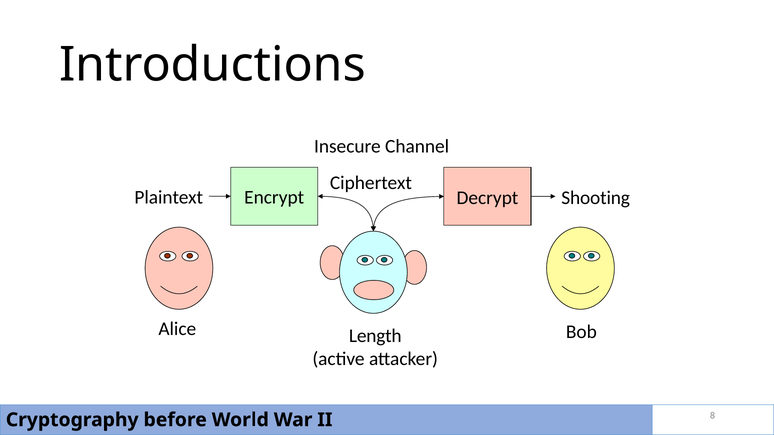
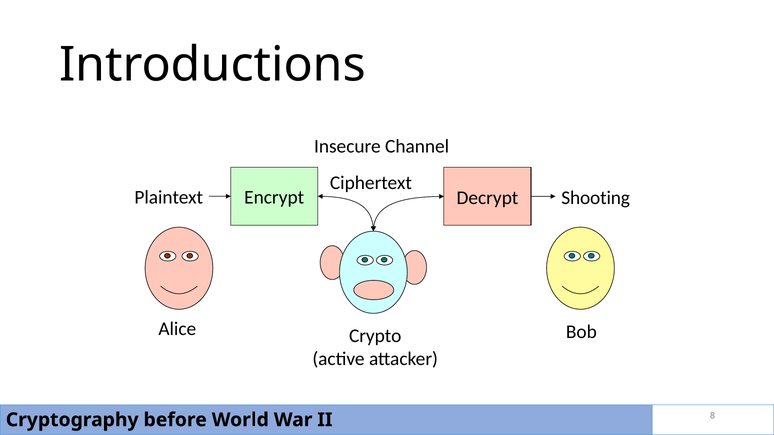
Length: Length -> Crypto (375, 336)
